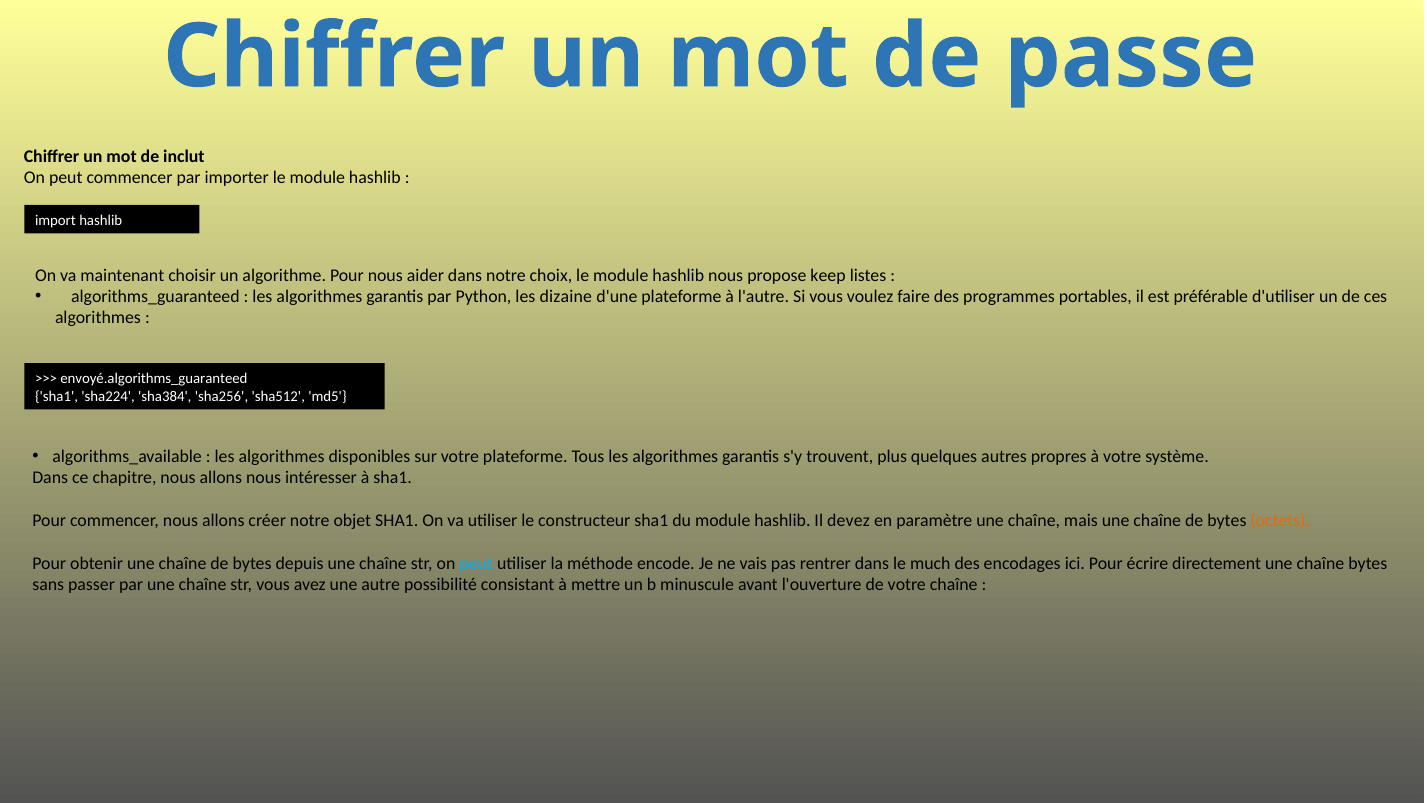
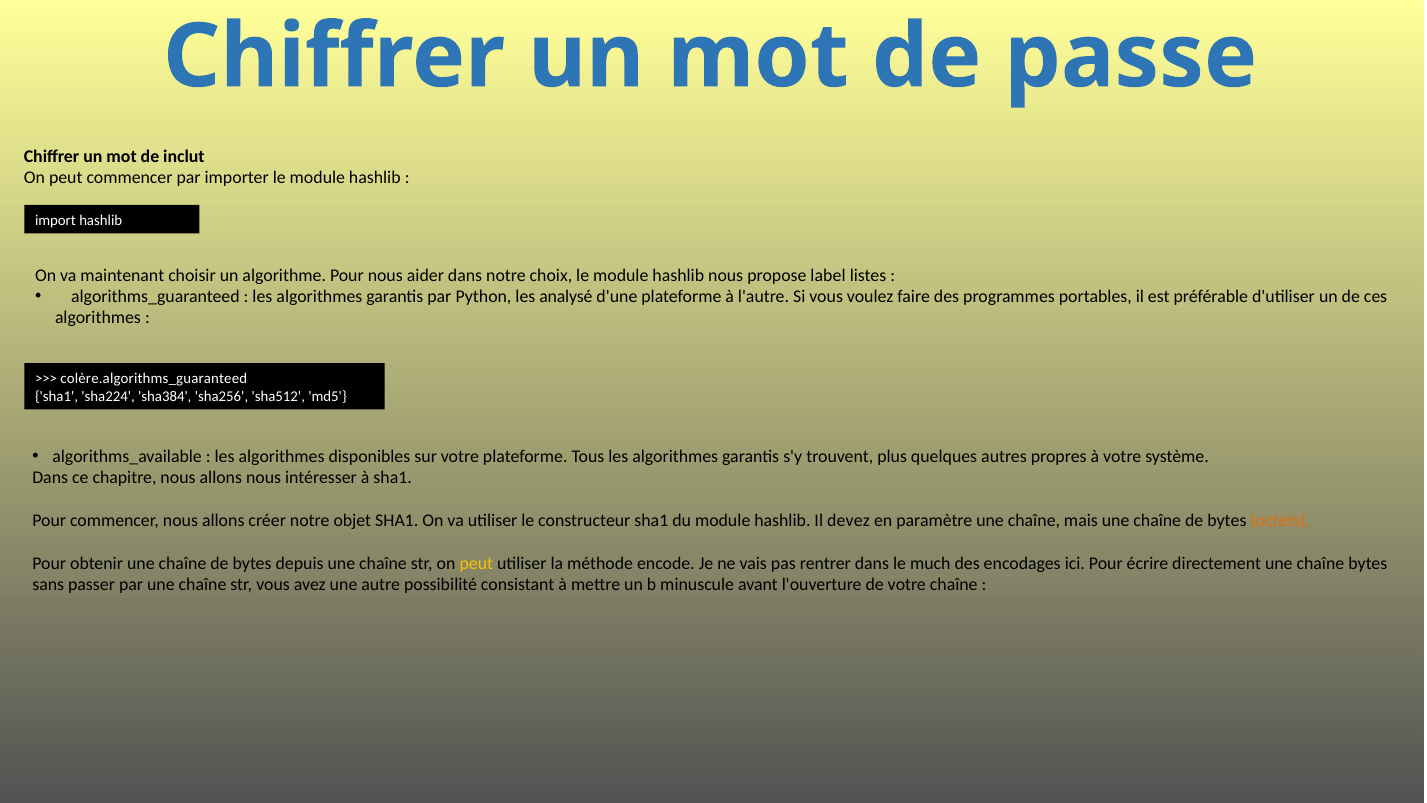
keep: keep -> label (828, 275)
dizaine: dizaine -> analysé (566, 296)
envoyé.algorithms_guaranteed: envoyé.algorithms_guaranteed -> colère.algorithms_guaranteed (154, 378)
peut colour: light blue -> yellow (476, 563)
